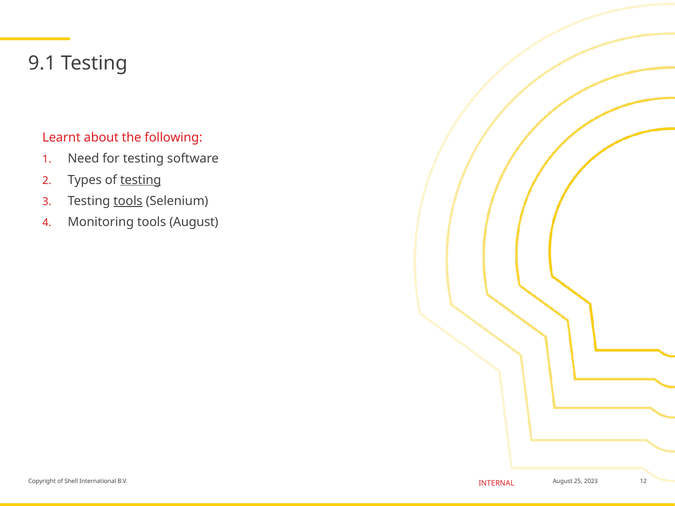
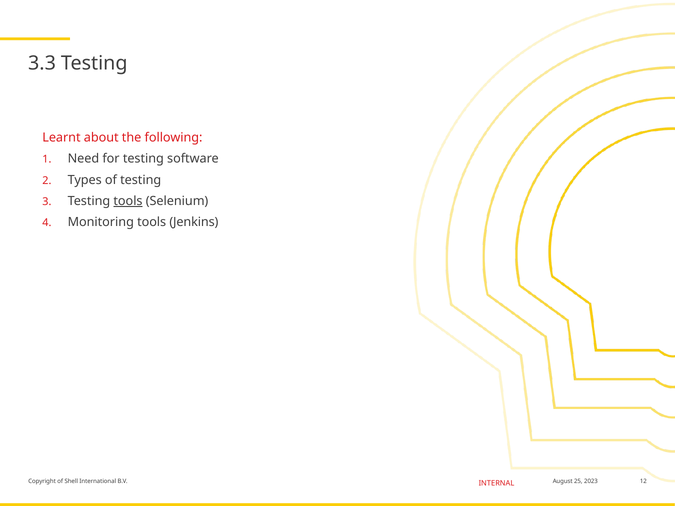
9.1: 9.1 -> 3.3 (42, 63)
testing underline: present -> none (141, 180)
tools August: August -> Jenkins (194, 222)
